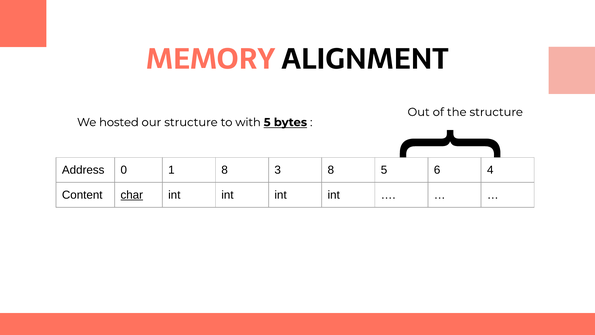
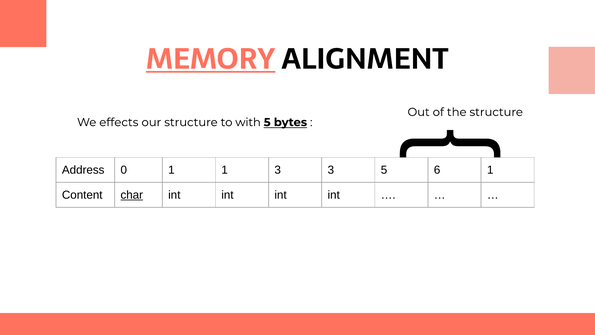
MEMORY underline: none -> present (211, 59)
hosted: hosted -> effects (119, 122)
1 8: 8 -> 1 (225, 170)
3 8: 8 -> 3 (331, 170)
6 4: 4 -> 1 (490, 170)
